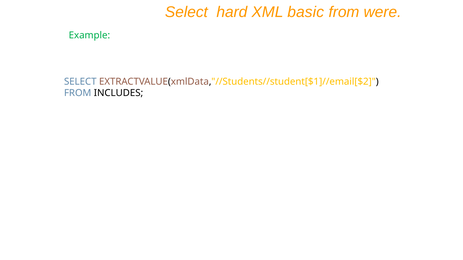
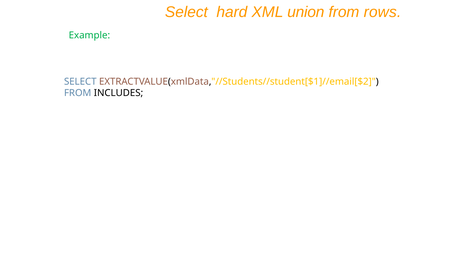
basic: basic -> union (306, 12)
were: were -> rows (382, 12)
